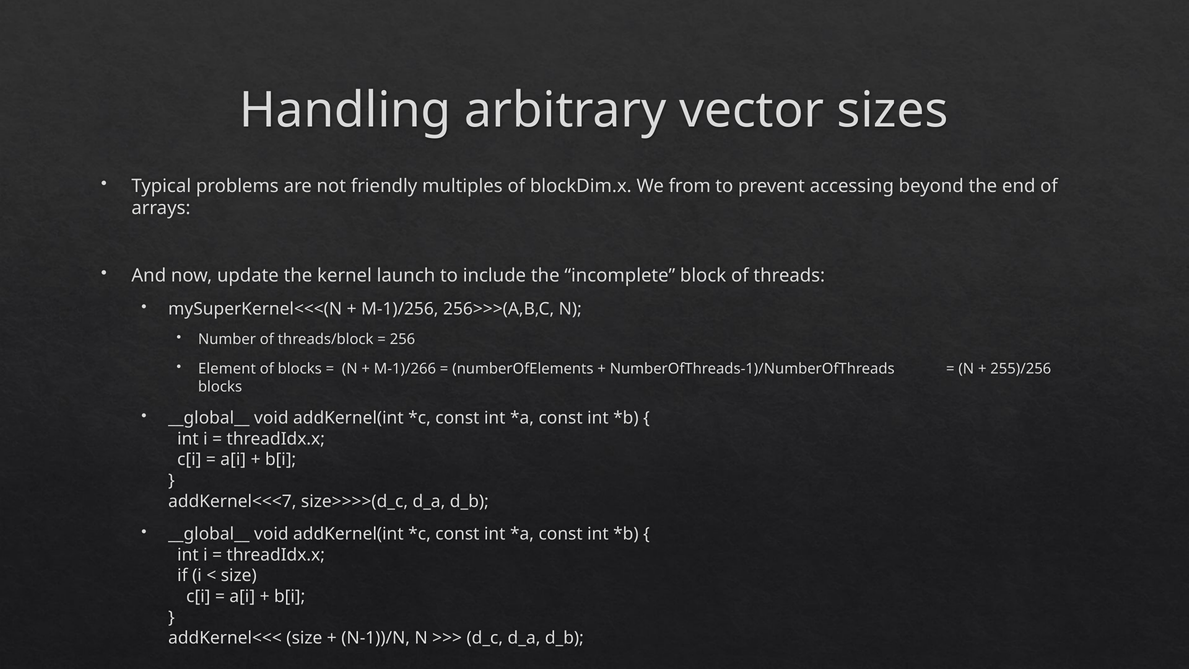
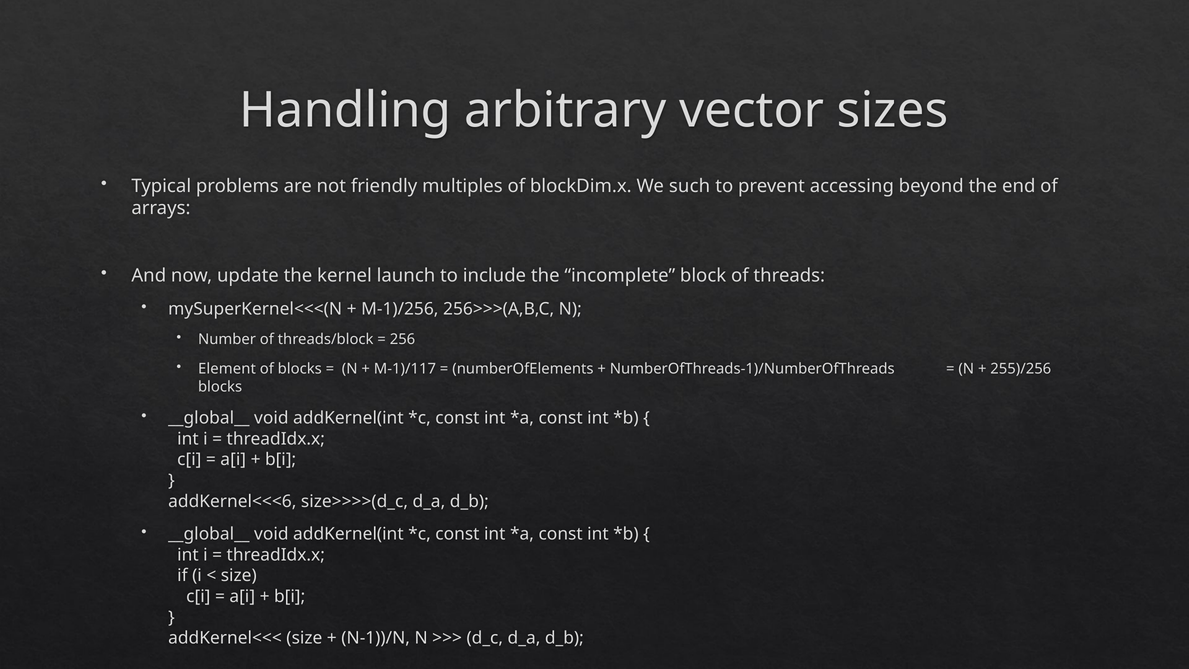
from: from -> such (690, 186)
M-1)/266: M-1)/266 -> M-1)/117 (405, 369)
addKernel<<<7: addKernel<<<7 -> addKernel<<<6 (232, 501)
